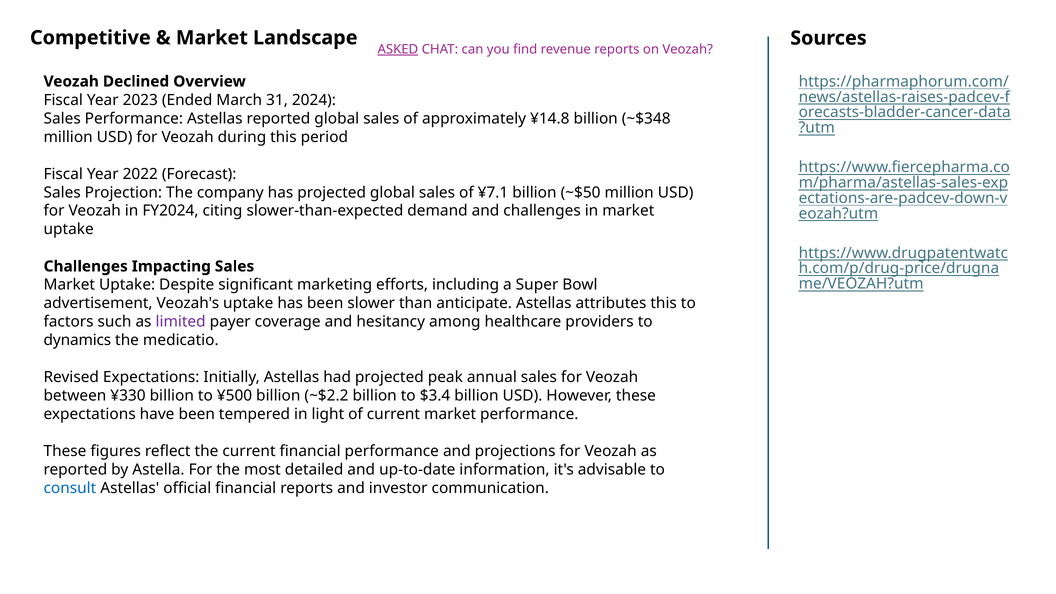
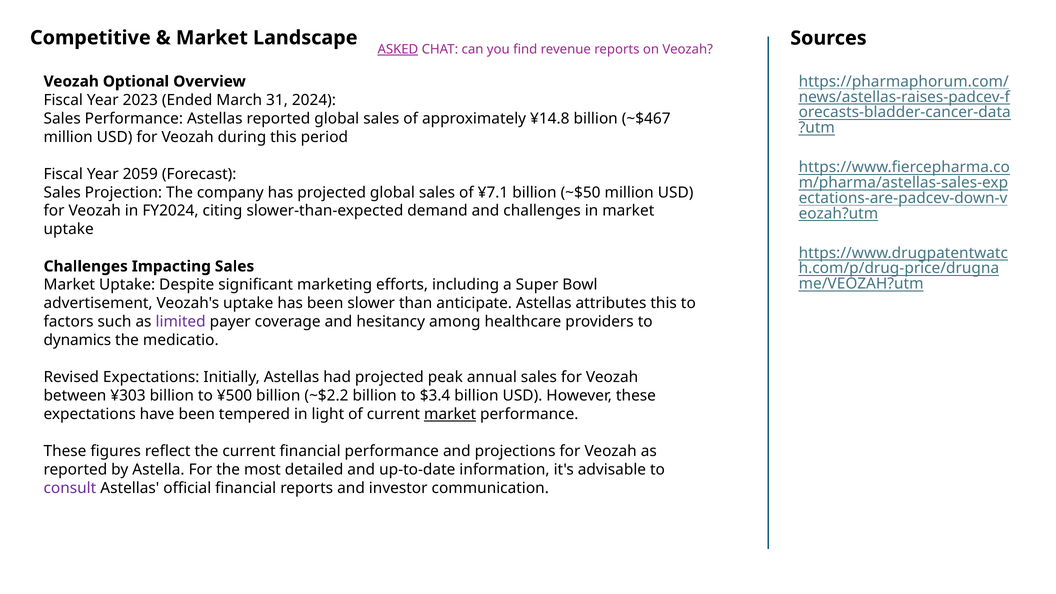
Declined: Declined -> Optional (136, 81)
~$348: ~$348 -> ~$467 (646, 118)
2022: 2022 -> 2059 (140, 174)
¥330: ¥330 -> ¥303 (128, 396)
market underline: none -> present (450, 414)
consult colour: blue -> purple (70, 488)
